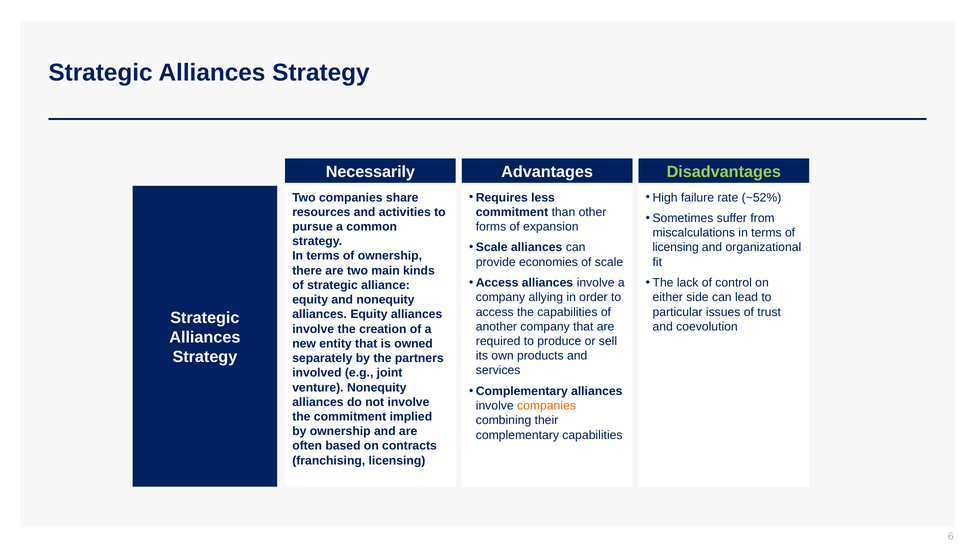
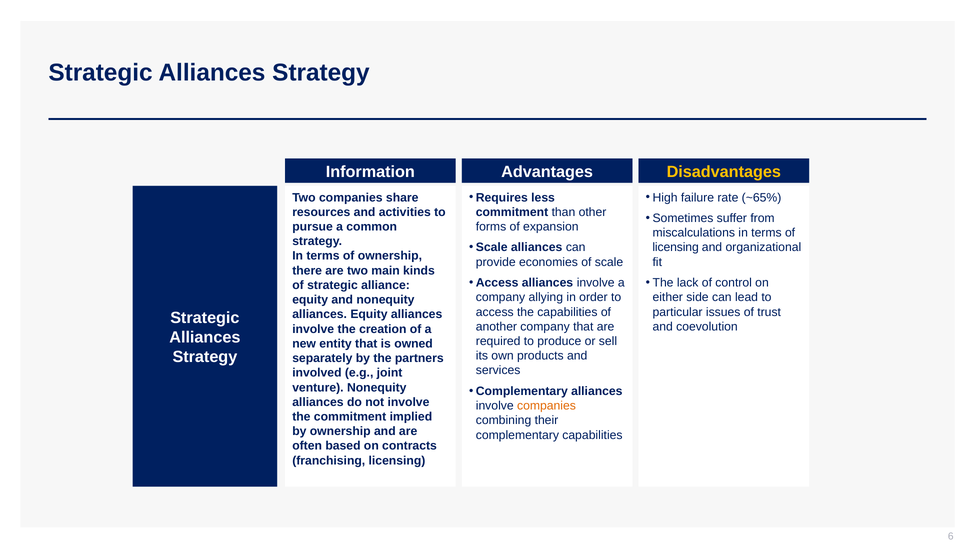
Necessarily: Necessarily -> Information (370, 172)
Disadvantages colour: light green -> yellow (724, 172)
~52%: ~52% -> ~65% (762, 198)
